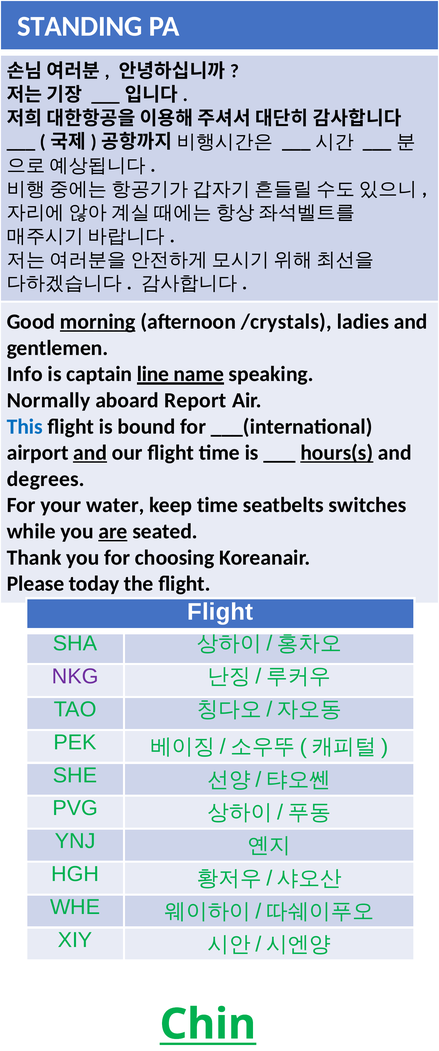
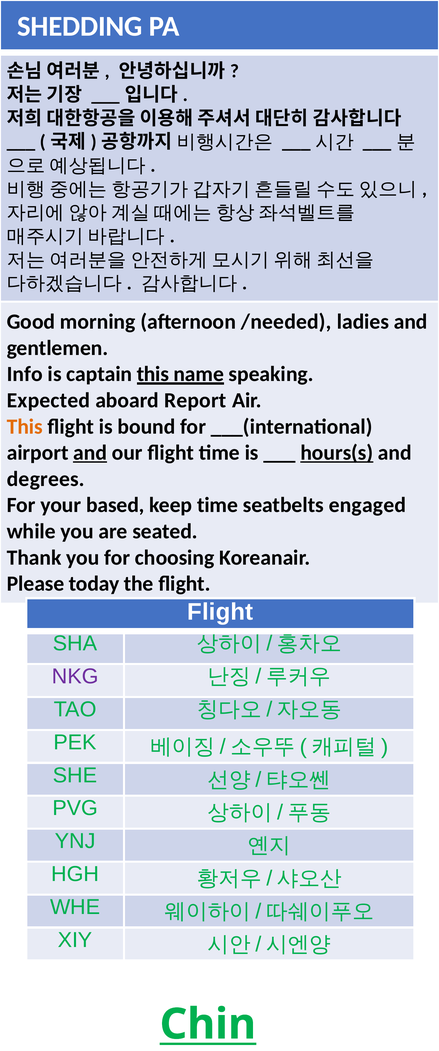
STANDING: STANDING -> SHEDDING (80, 26)
morning underline: present -> none (98, 322)
/crystals: /crystals -> /needed (286, 322)
captain line: line -> this (153, 374)
Normally: Normally -> Expected (48, 400)
This colour: blue -> orange (25, 426)
water: water -> based (115, 505)
switches: switches -> engaged (367, 505)
are underline: present -> none (113, 531)
